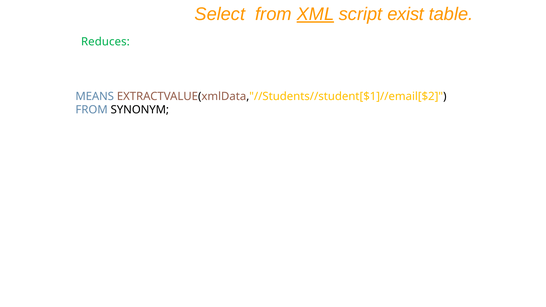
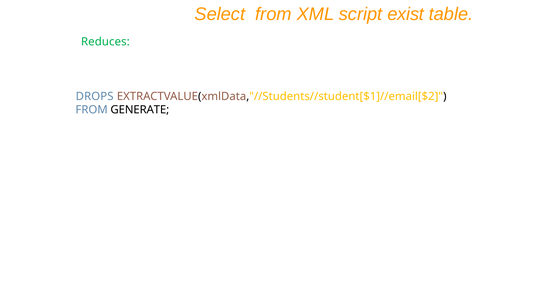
XML underline: present -> none (315, 14)
MEANS: MEANS -> DROPS (95, 96)
SYNONYM: SYNONYM -> GENERATE (140, 110)
